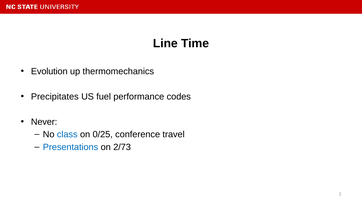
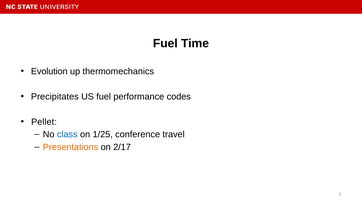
Line: Line -> Fuel (165, 43)
Never: Never -> Pellet (44, 122)
0/25: 0/25 -> 1/25 (103, 135)
Presentations colour: blue -> orange (71, 148)
2/73: 2/73 -> 2/17 (122, 148)
